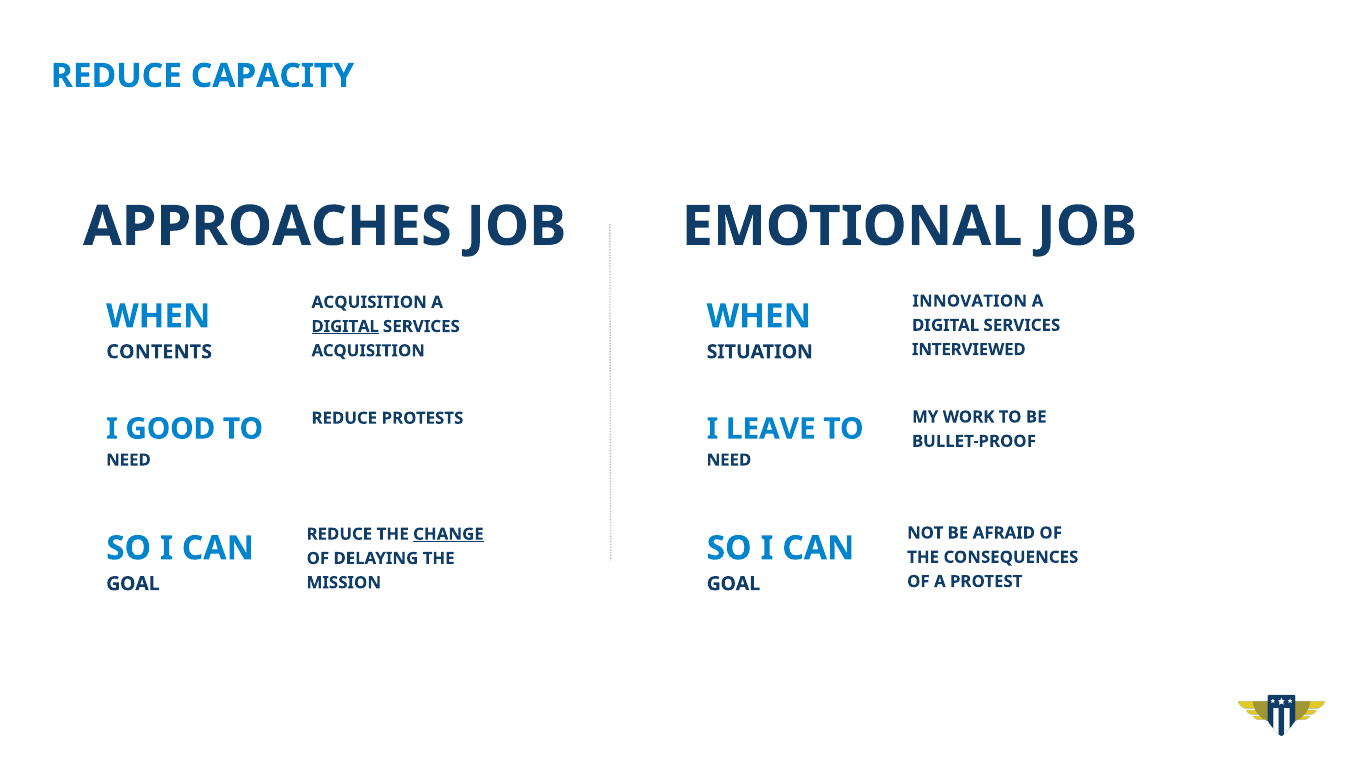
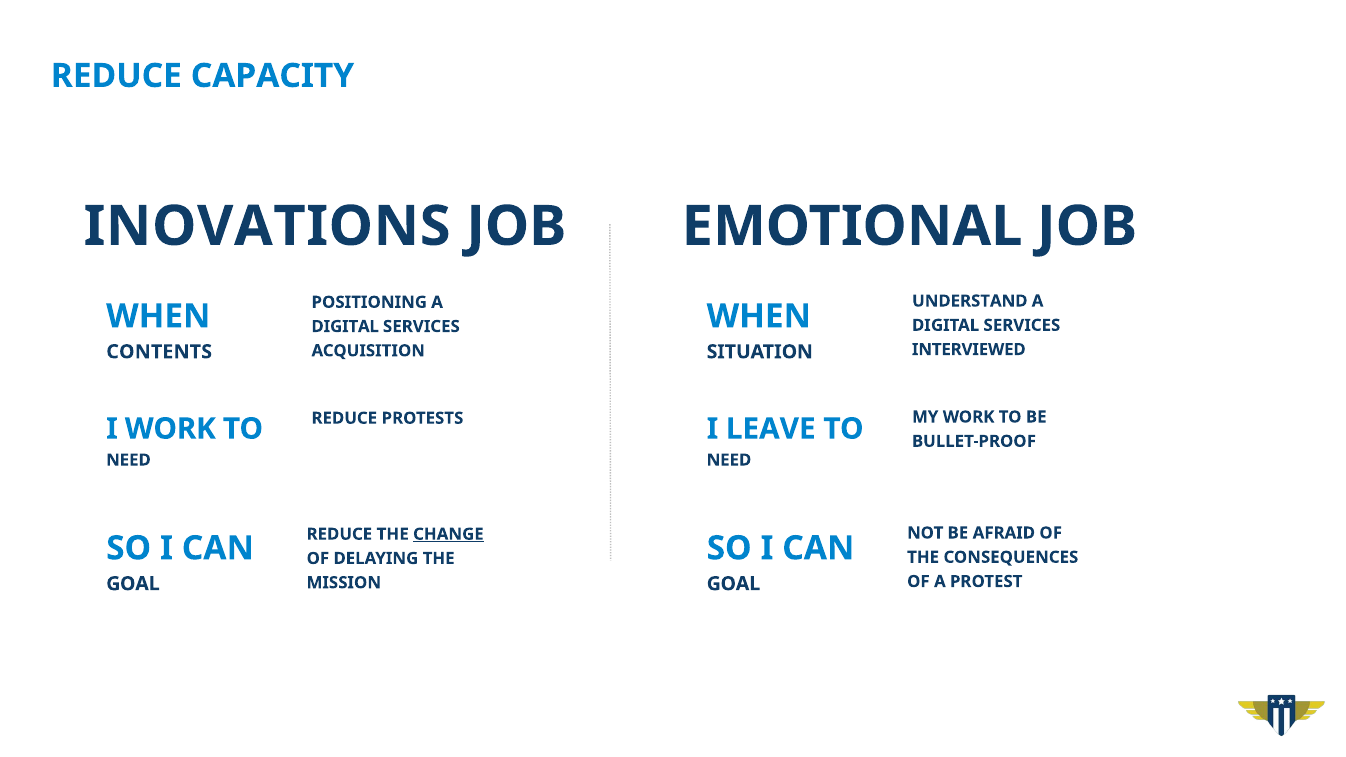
APPROACHES: APPROACHES -> INOVATIONS (267, 226)
INNOVATION: INNOVATION -> UNDERSTAND (970, 301)
ACQUISITION: ACQUISITION -> POSITIONING (369, 302)
DIGITAL underline: present -> none (345, 327)
I GOOD: GOOD -> WORK (170, 429)
